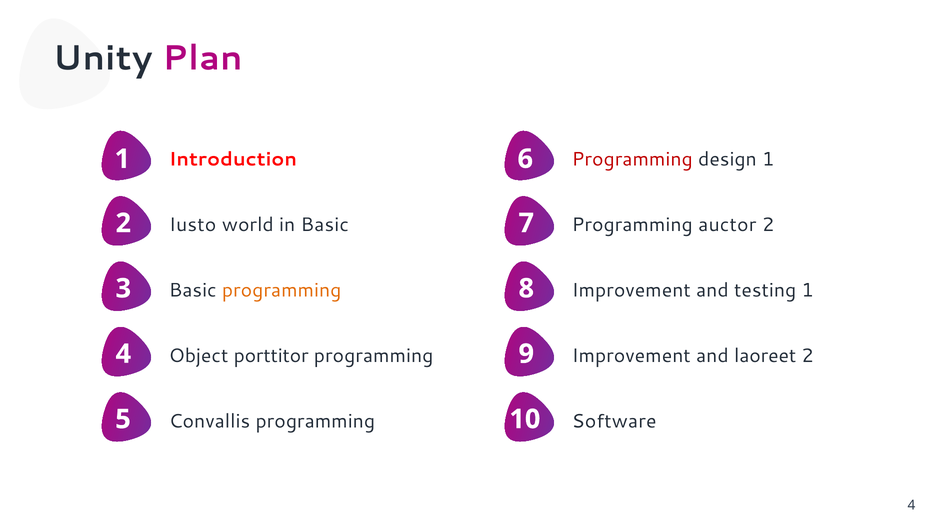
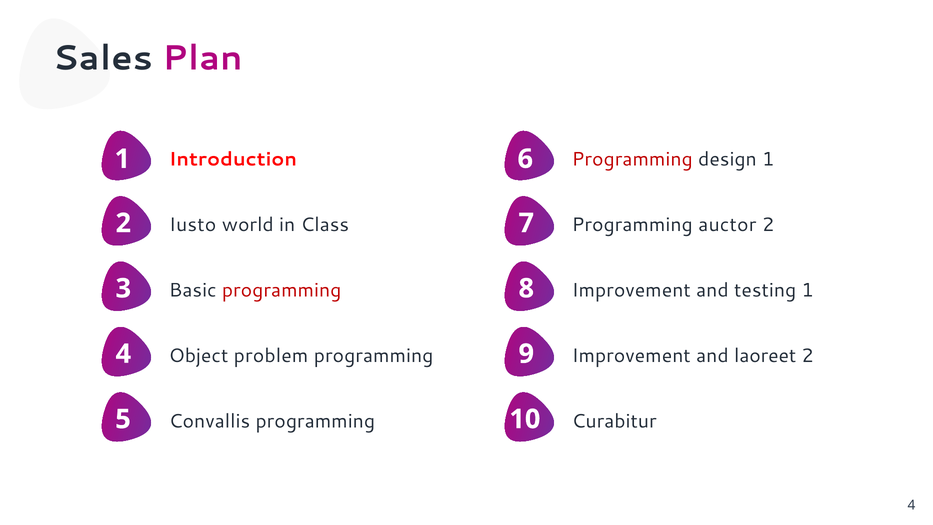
Unity: Unity -> Sales (103, 58)
in Basic: Basic -> Class (325, 225)
programming colour: orange -> red (282, 290)
porttitor: porttitor -> problem (271, 356)
Software: Software -> Curabitur (614, 421)
